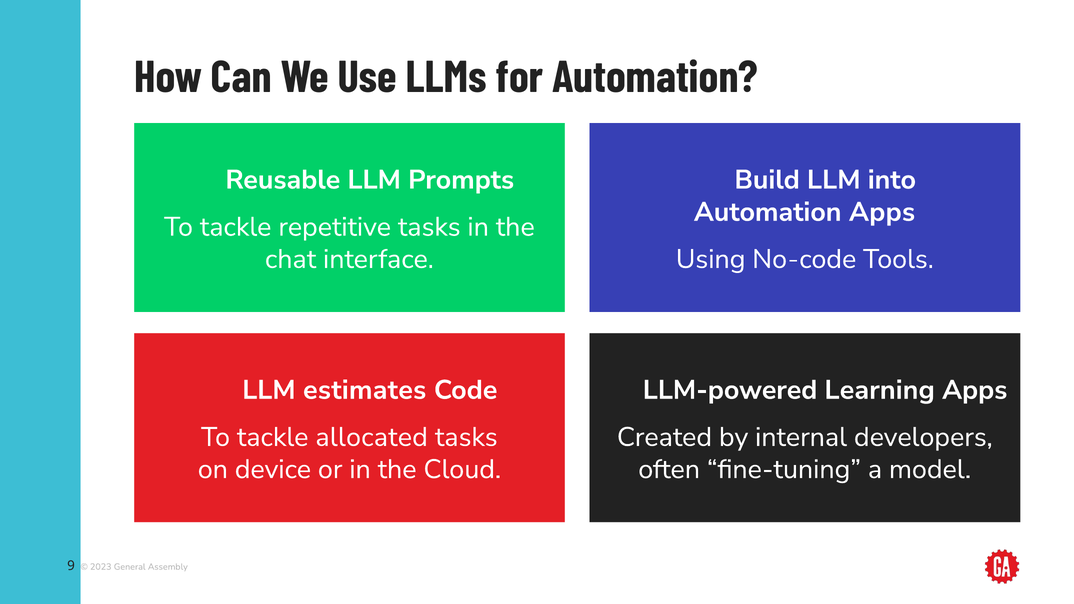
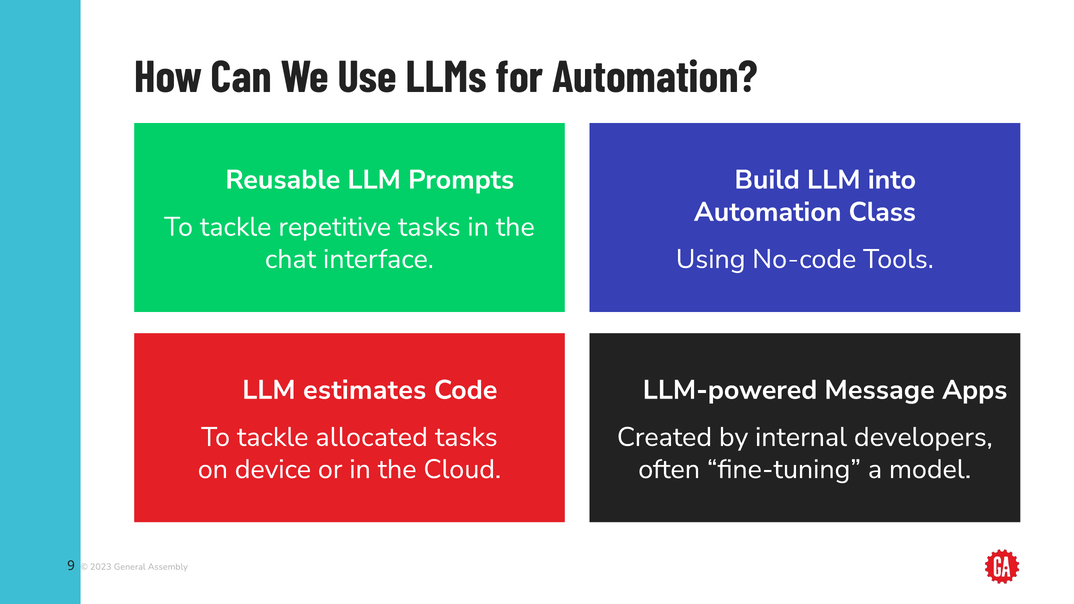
Automation Apps: Apps -> Class (882, 212)
Learning: Learning -> Message (880, 390)
